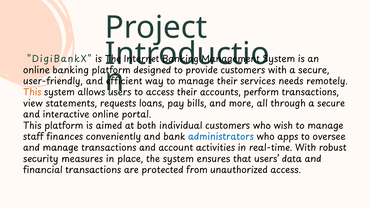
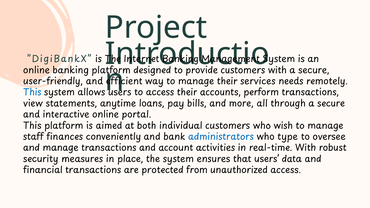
This colour: orange -> blue (32, 92)
requests: requests -> anytime (118, 104)
apps: apps -> type (288, 137)
